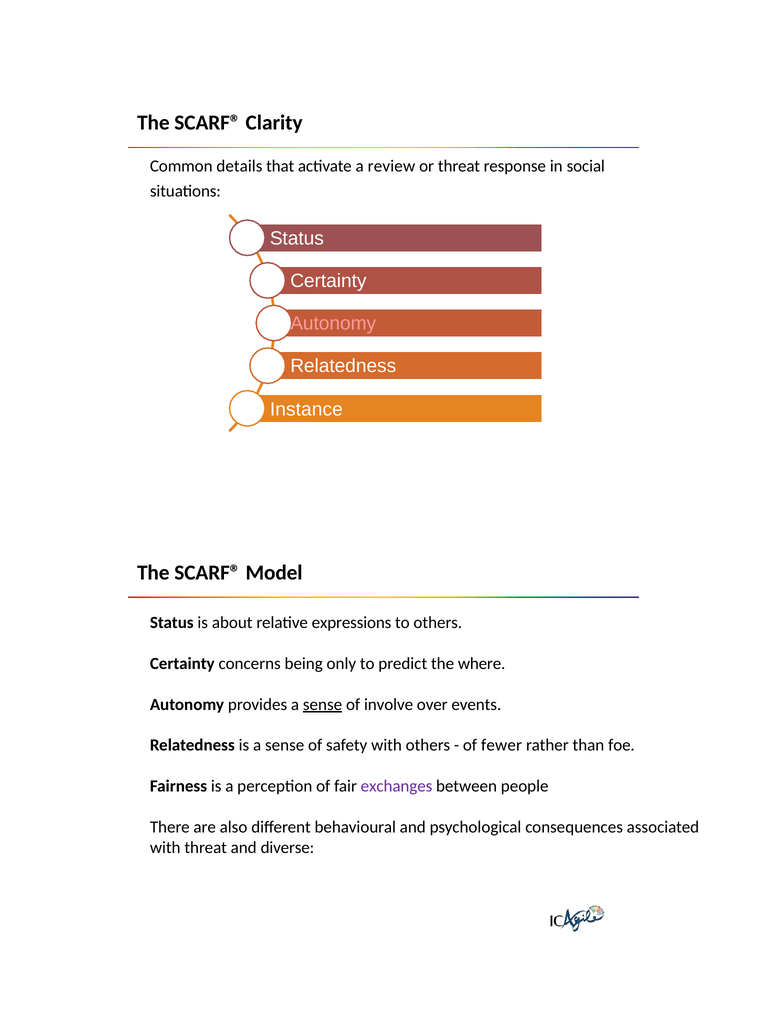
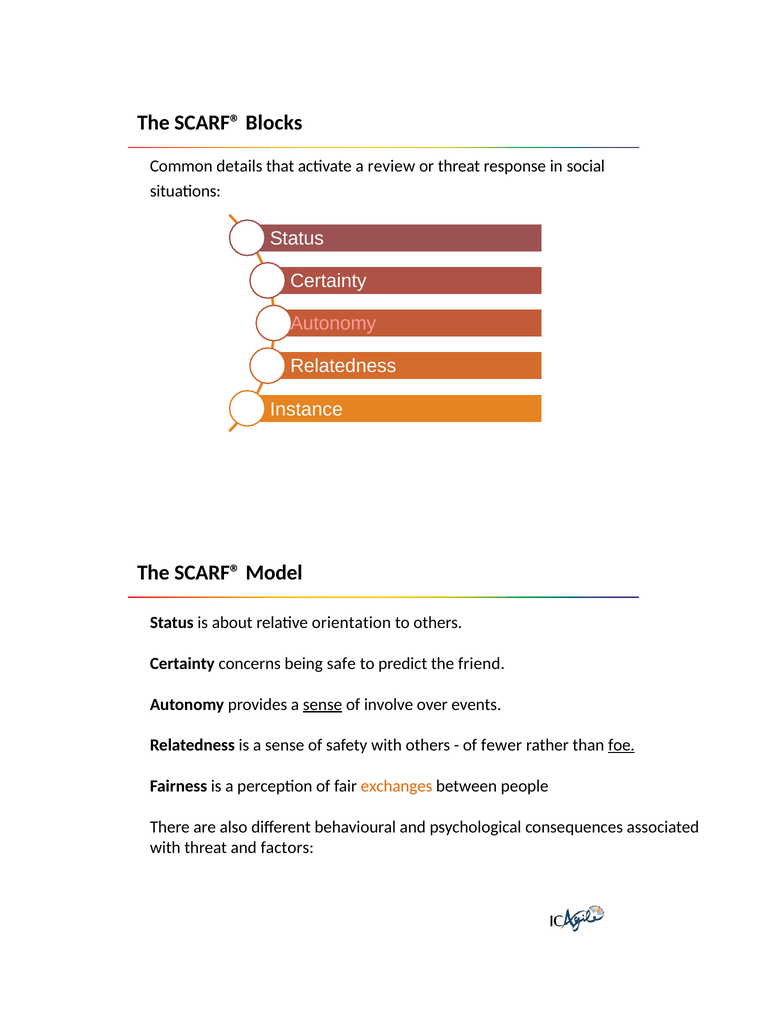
Clarity: Clarity -> Blocks (274, 123)
expressions: expressions -> orientation (351, 622)
only: only -> safe (341, 663)
where: where -> friend (481, 663)
foe underline: none -> present (622, 745)
exchanges colour: purple -> orange (397, 786)
diverse: diverse -> factors (287, 847)
